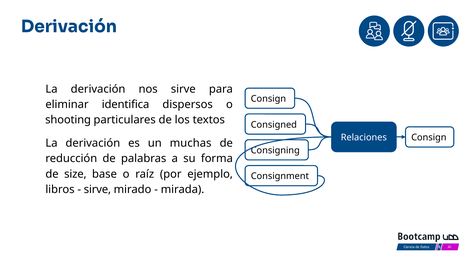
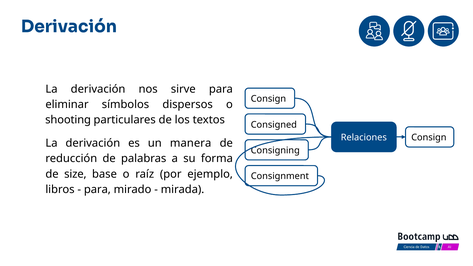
identifica: identifica -> símbolos (126, 105)
muchas: muchas -> manera (191, 143)
sirve: sirve -> para (97, 189)
